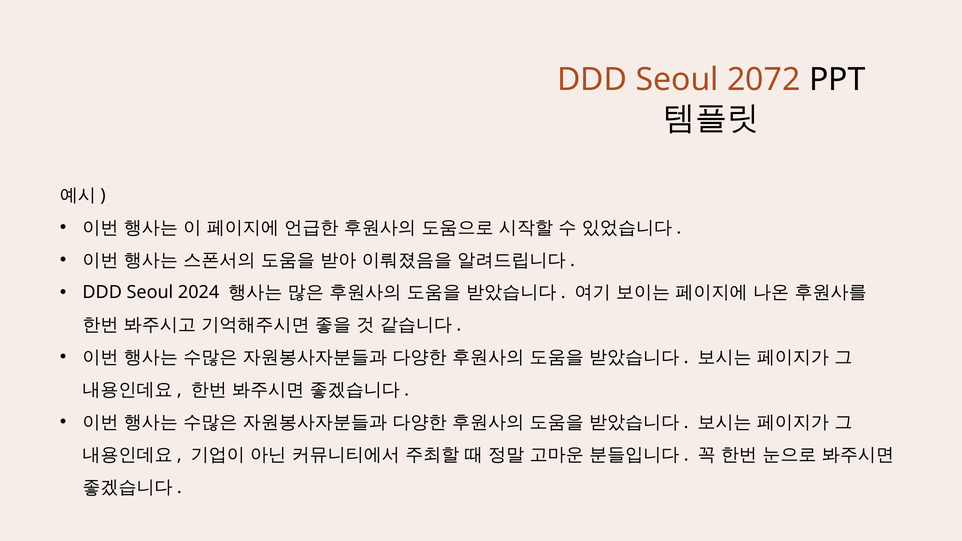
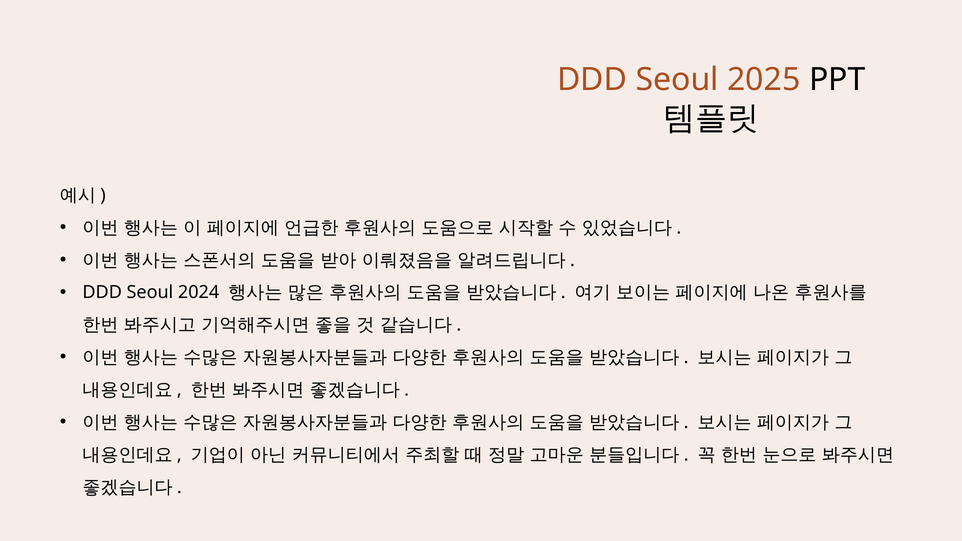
2072: 2072 -> 2025 (764, 80)
